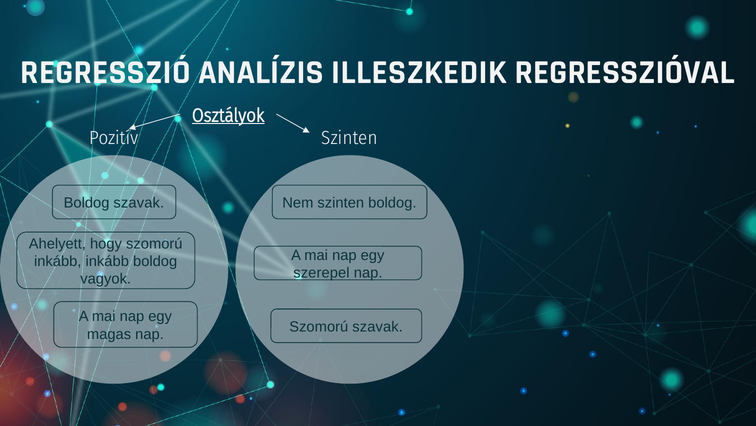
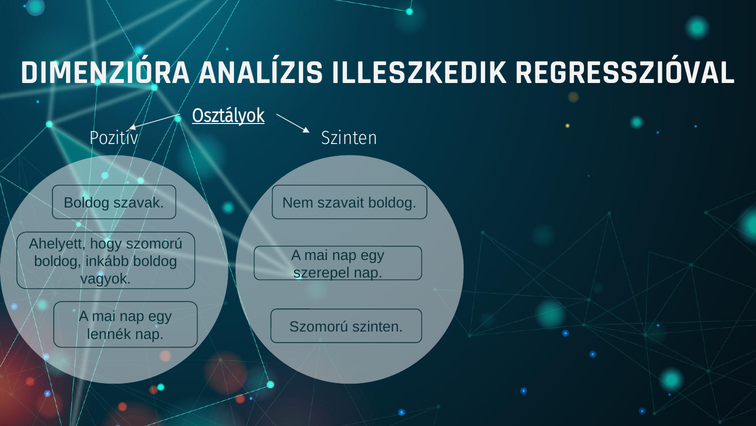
REGRESSZIÓ: REGRESSZIÓ -> DIMENZIÓRA (106, 72)
Nem szinten: szinten -> szavait (341, 203)
inkább: inkább -> boldog (58, 261)
Szomorú szavak: szavak -> szinten (378, 326)
magas: magas -> lennék (109, 334)
